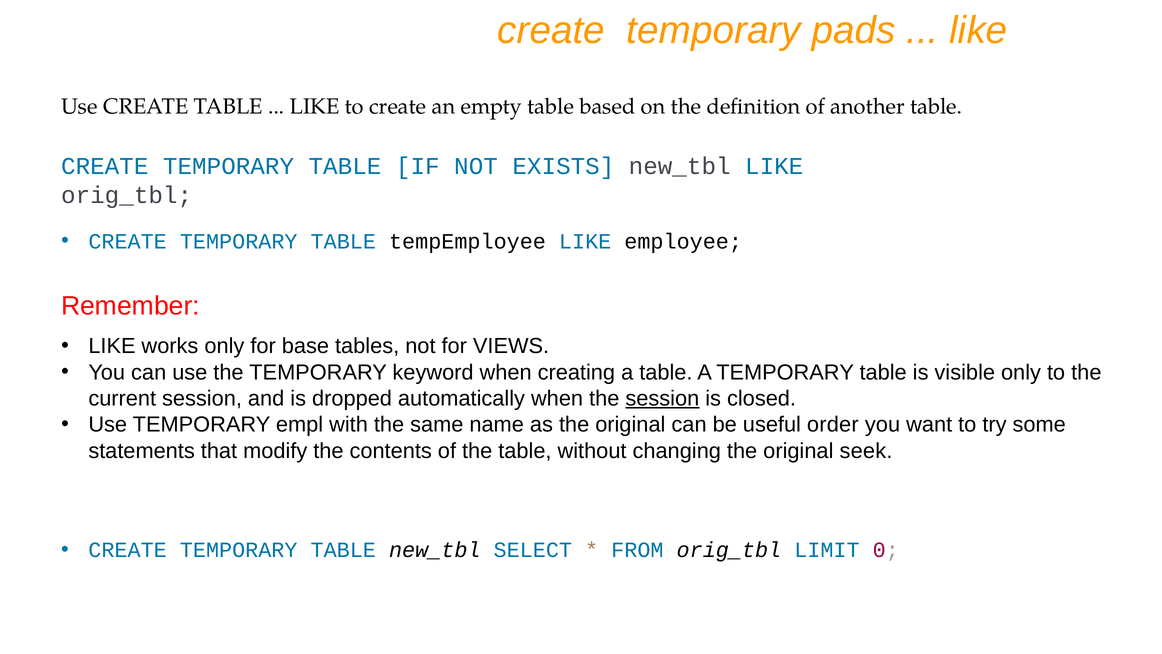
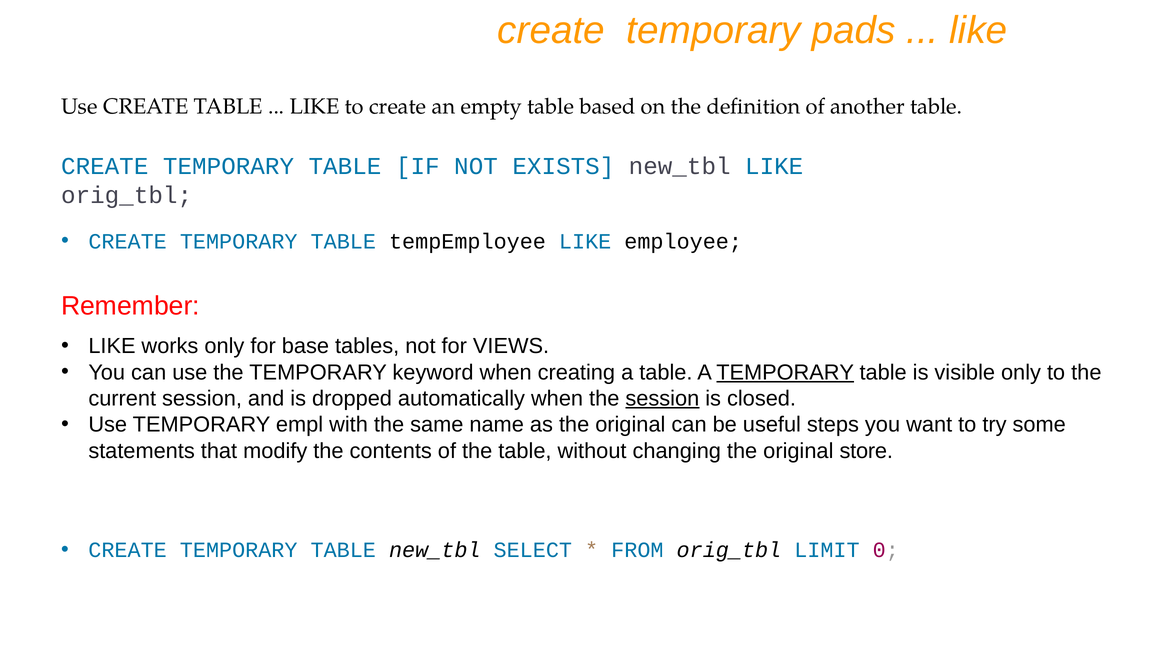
TEMPORARY underline: none -> present (785, 372)
order: order -> steps (833, 424)
seek: seek -> store (866, 451)
